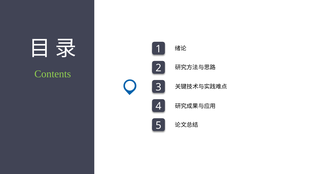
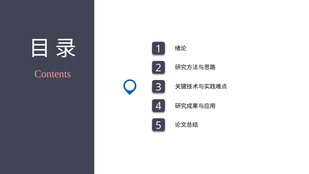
Contents colour: light green -> pink (53, 74)
